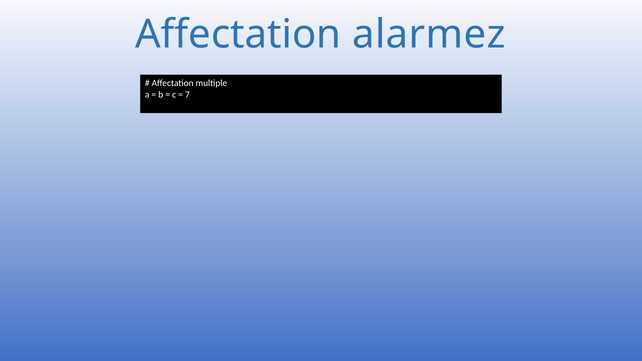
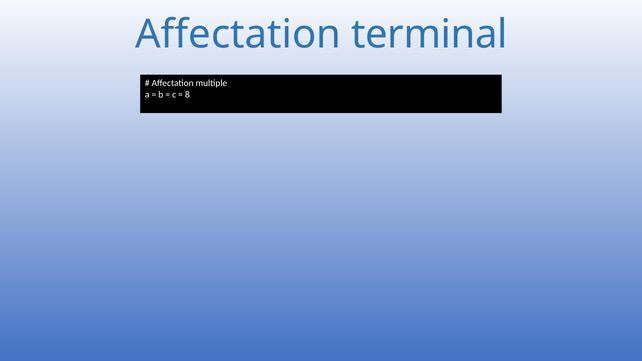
alarmez: alarmez -> terminal (429, 35)
7: 7 -> 8 (187, 95)
